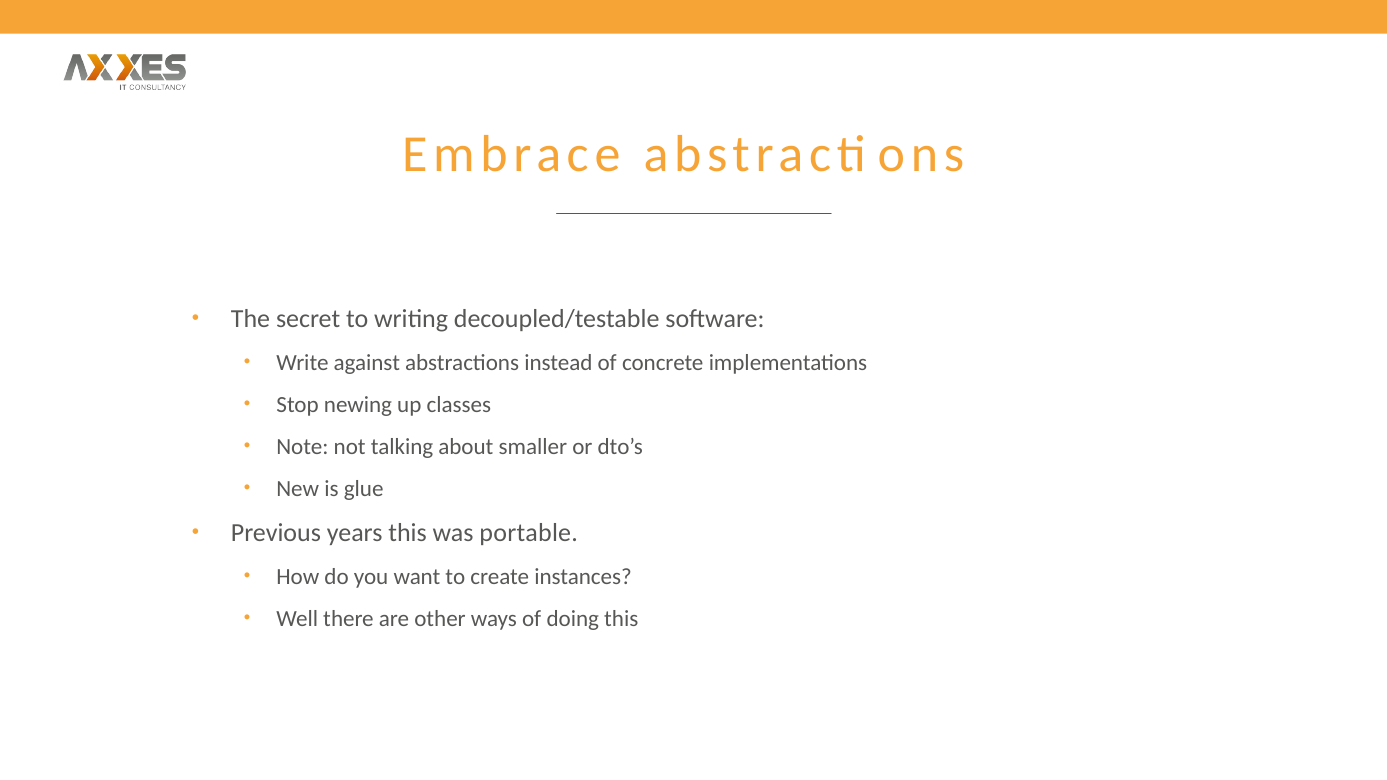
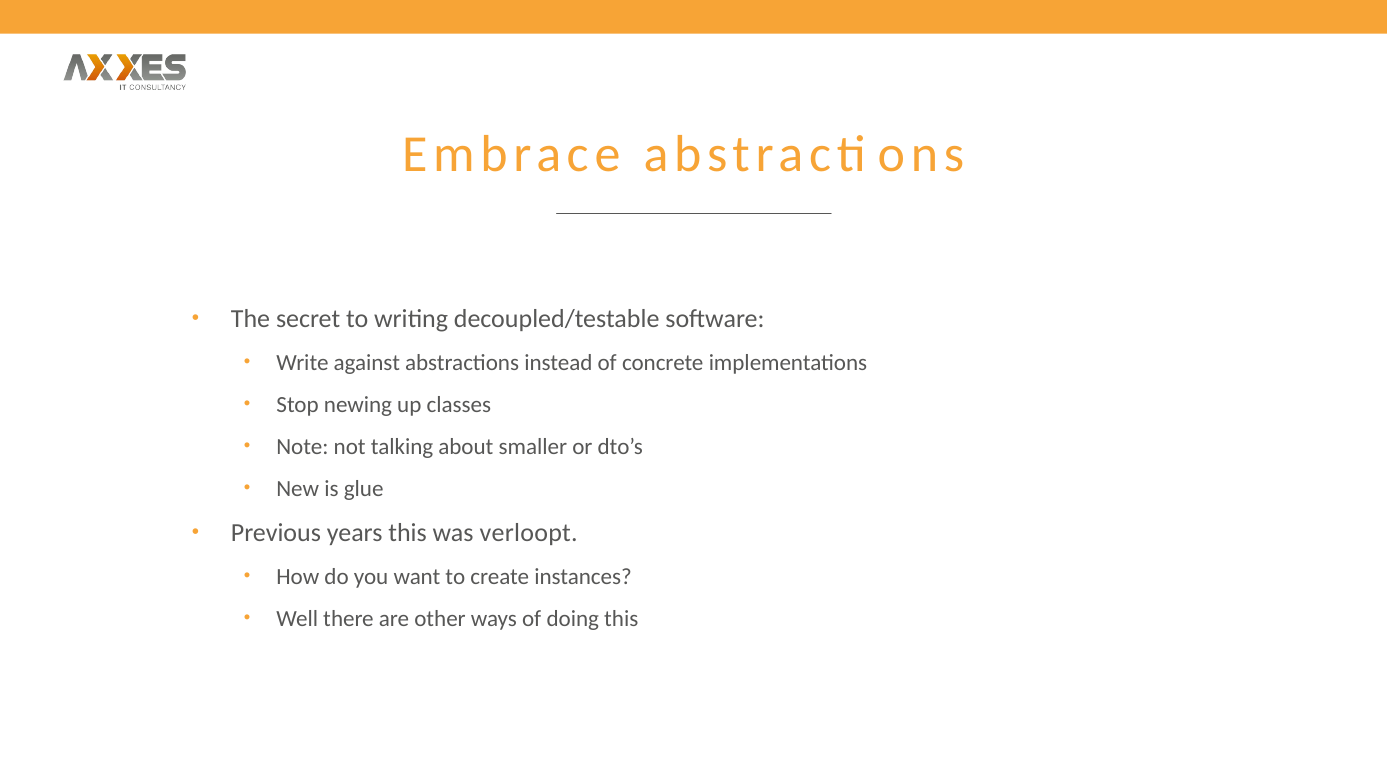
portable: portable -> verloopt (529, 533)
